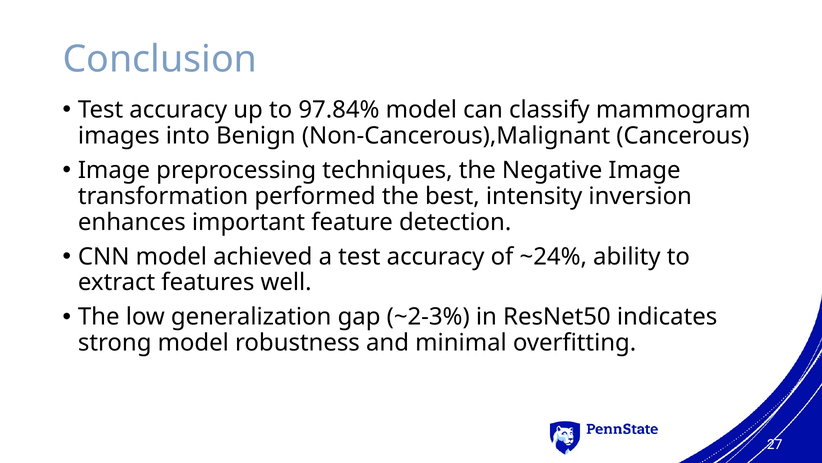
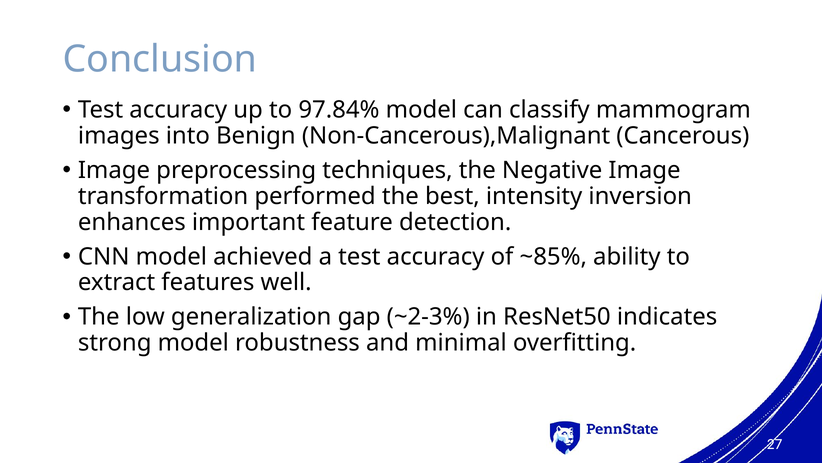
~24%: ~24% -> ~85% (553, 256)
